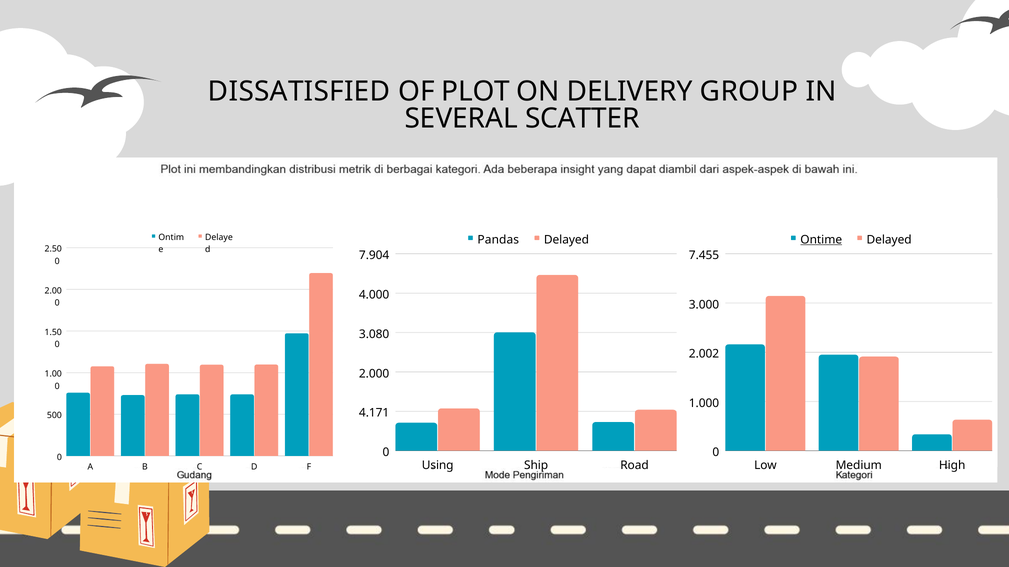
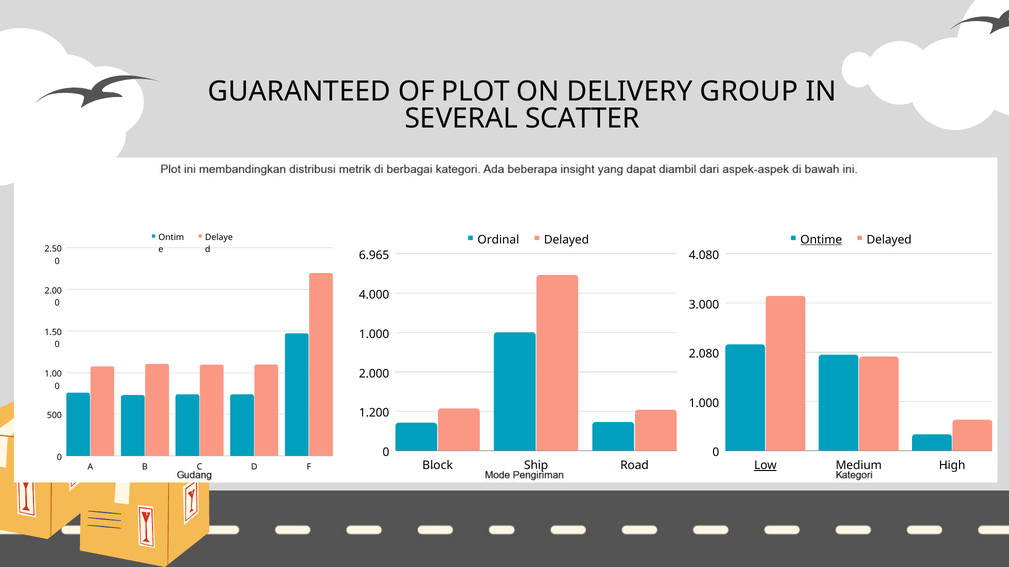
DISSATISFIED: DISSATISFIED -> GUARANTEED (299, 92)
Pandas: Pandas -> Ordinal (498, 240)
7.904: 7.904 -> 6.965 (374, 256)
7.455: 7.455 -> 4.080 (704, 256)
3.080: 3.080 -> 1.000 (374, 335)
2.002: 2.002 -> 2.080 (704, 354)
4.171: 4.171 -> 1.200 (374, 413)
Using: Using -> Block (438, 466)
Low underline: none -> present (765, 466)
